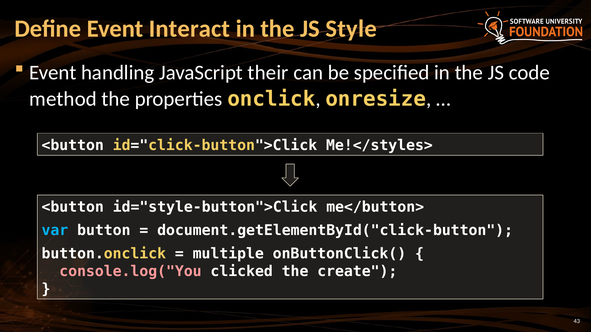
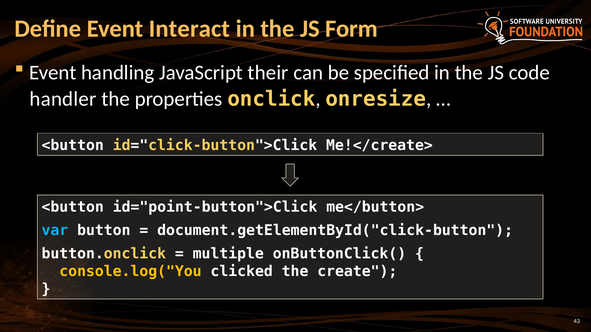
Style: Style -> Form (351, 29)
method: method -> handler (63, 99)
Me!</styles>: Me!</styles> -> Me!</create> (379, 145)
id="style-button">Click: id="style-button">Click -> id="point-button">Click (215, 207)
console.log("You colour: pink -> yellow (130, 272)
